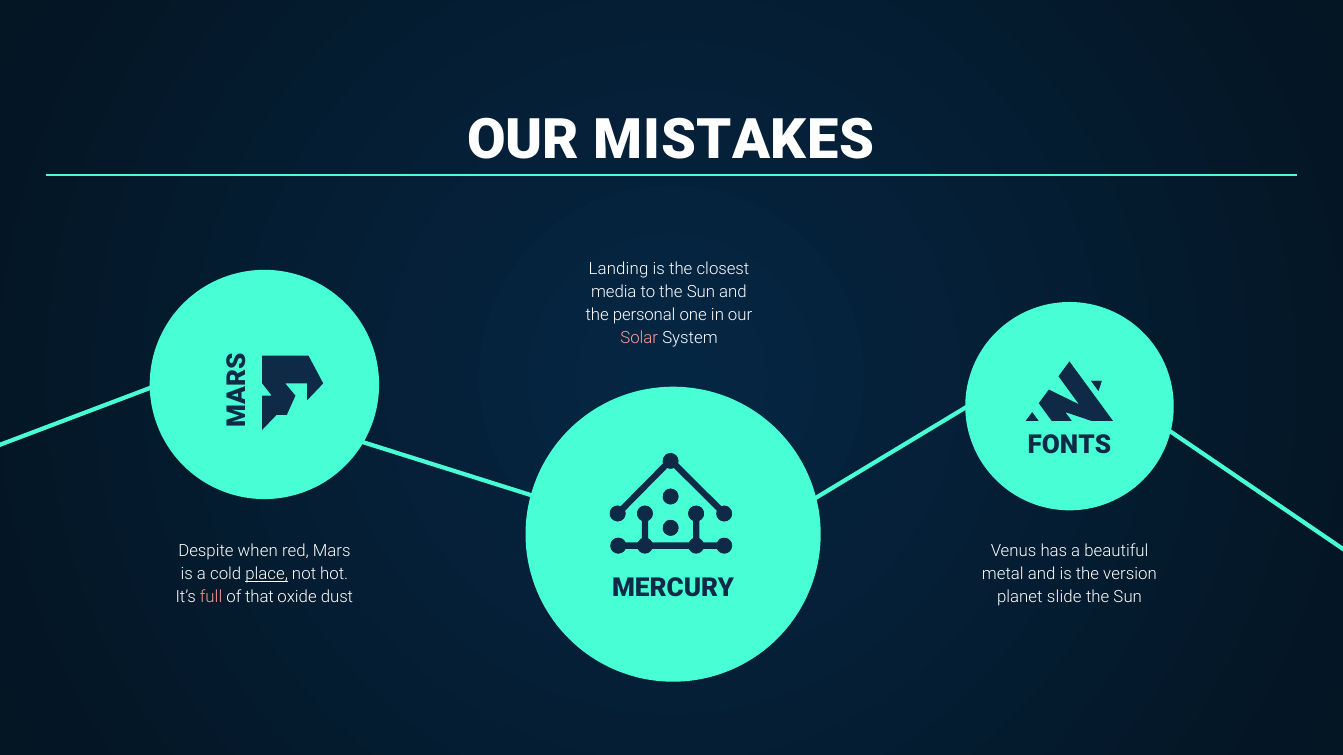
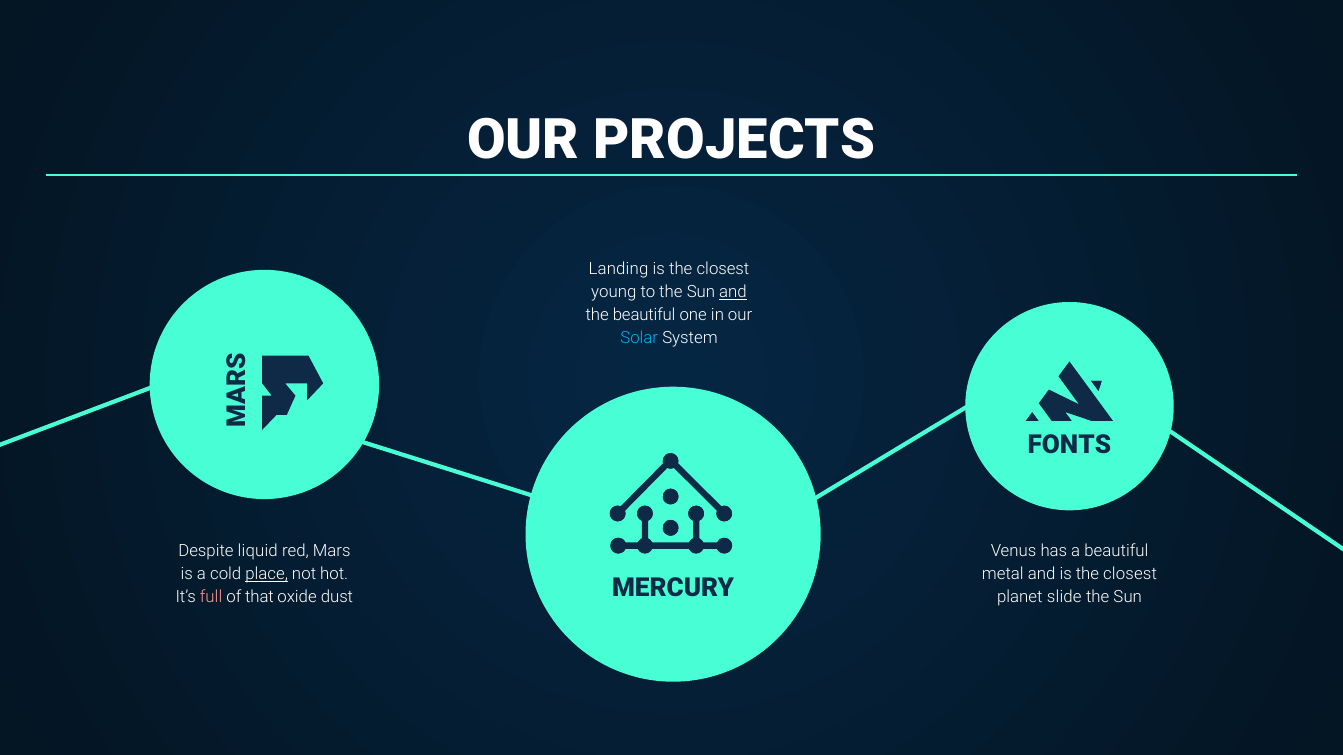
MISTAKES: MISTAKES -> PROJECTS (734, 141)
media: media -> young (614, 292)
and underline: none -> present (733, 292)
the personal: personal -> beautiful (644, 315)
Solar colour: pink -> light blue (639, 338)
when: when -> liquid (258, 551)
and is the version: version -> closest (1130, 574)
